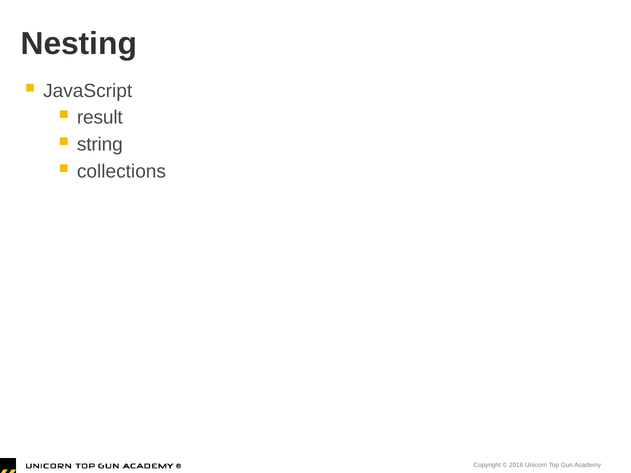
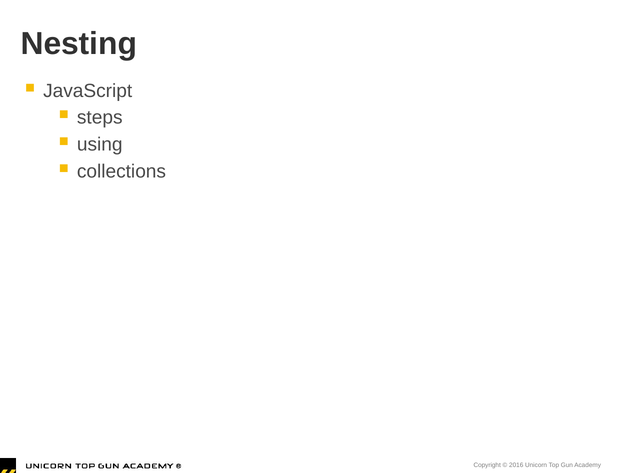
result: result -> steps (100, 118)
string: string -> using (100, 145)
